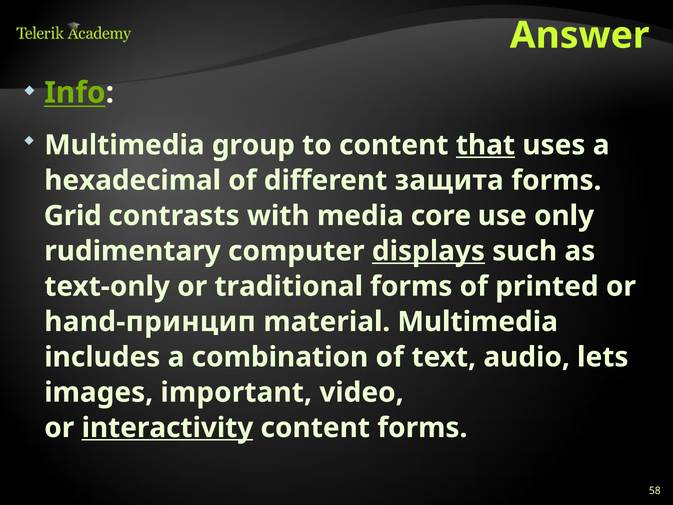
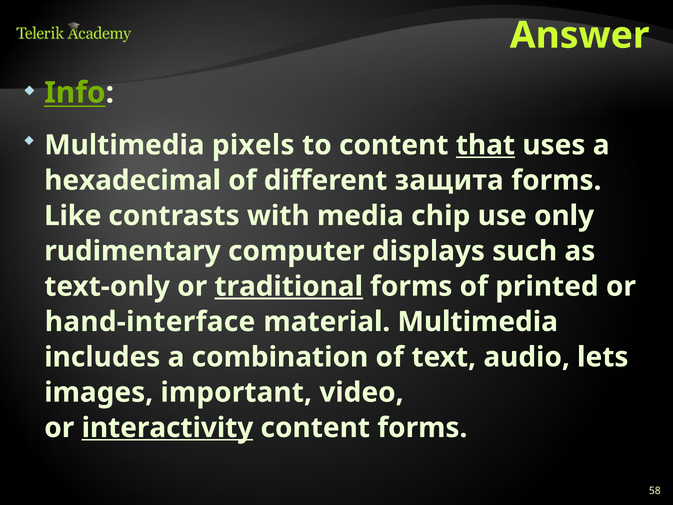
group: group -> pixels (253, 145)
Grid: Grid -> Like (73, 216)
core: core -> chip (441, 216)
displays underline: present -> none (428, 251)
traditional underline: none -> present (289, 286)
hand-принцип: hand-принцип -> hand-interface (150, 322)
